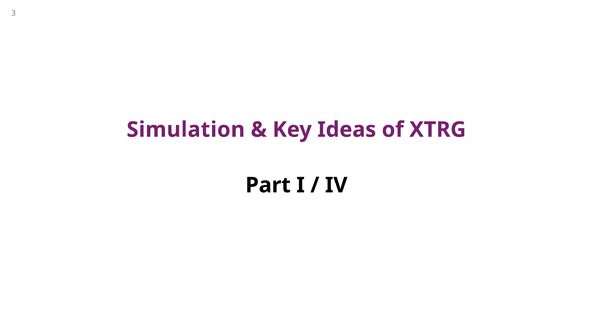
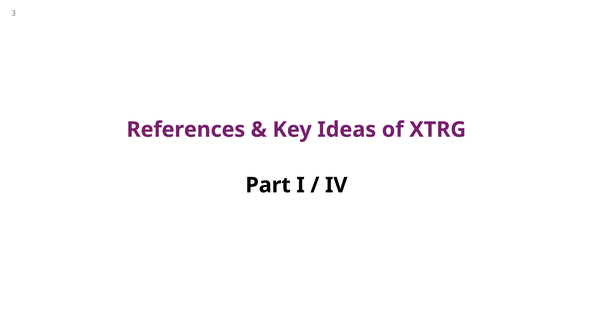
Simulation: Simulation -> References (186, 129)
